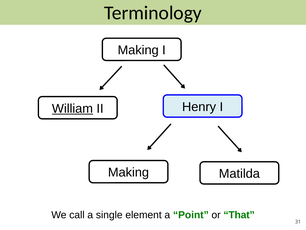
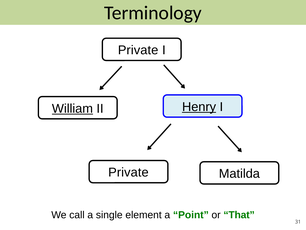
Making: Making -> Private (138, 50)
Henry underline: none -> present (199, 107)
Making: Making -> Private (128, 172)
